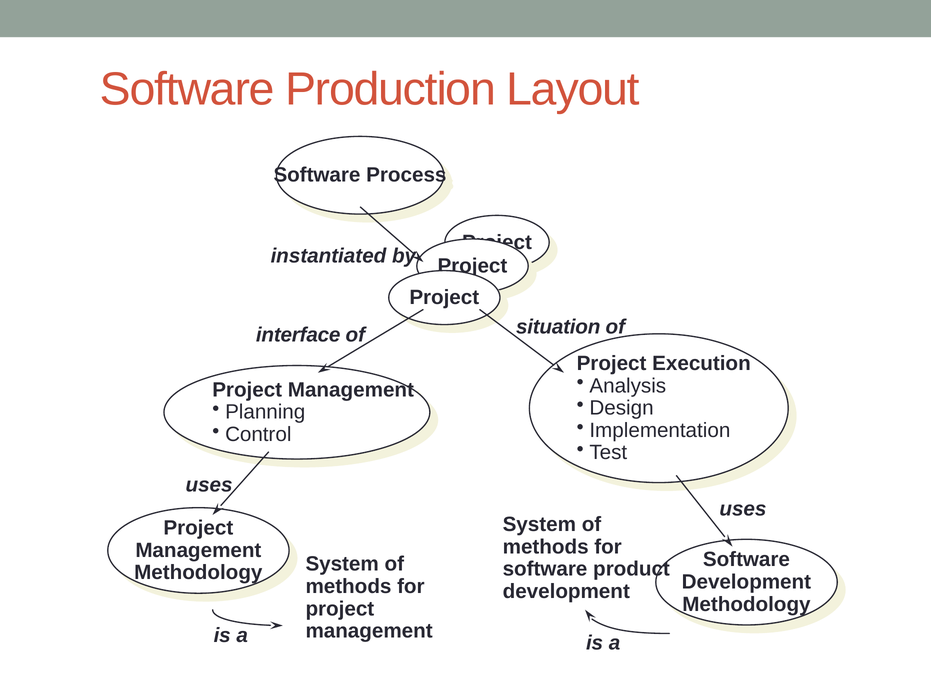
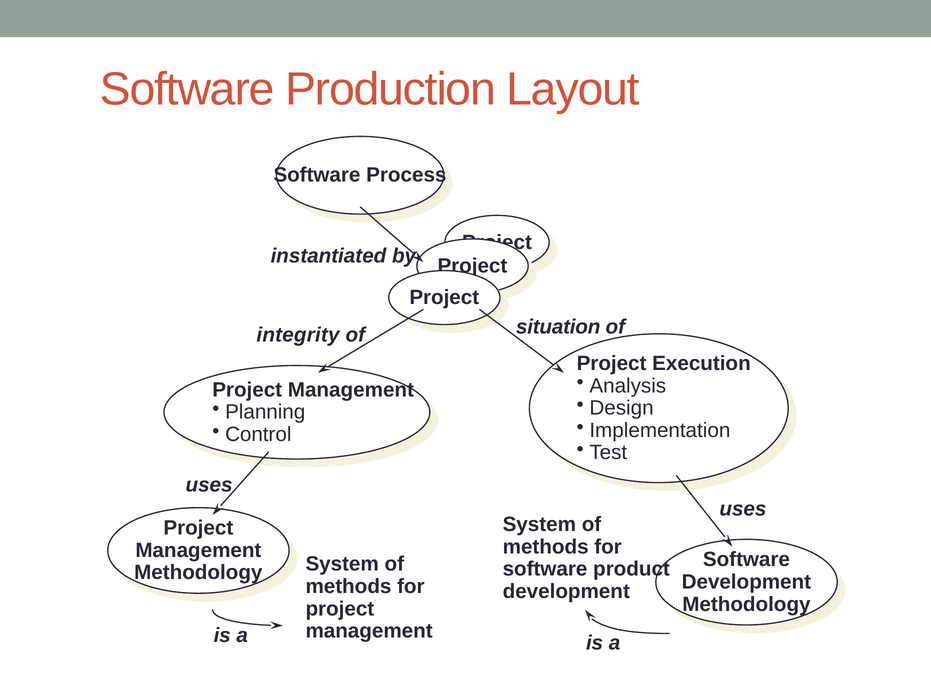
interface: interface -> integrity (298, 335)
